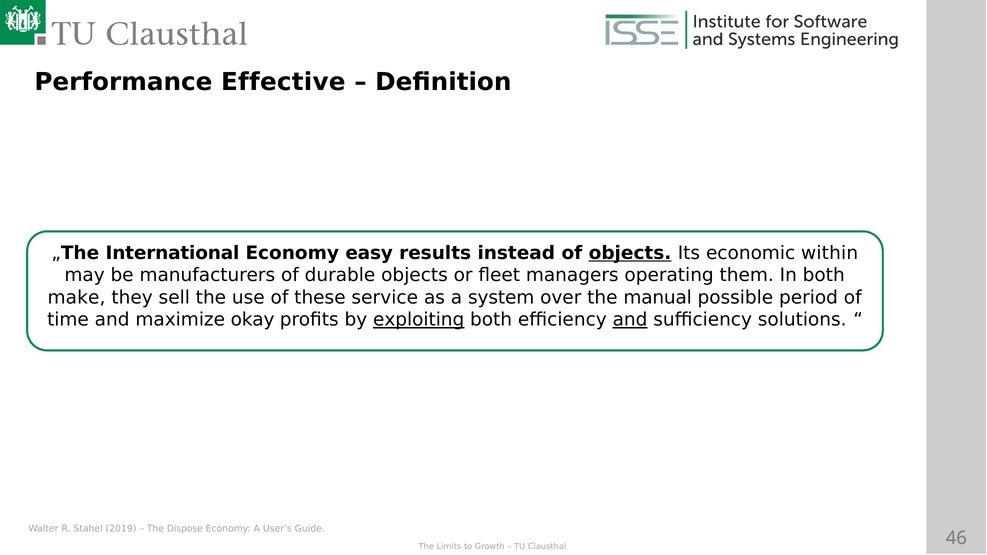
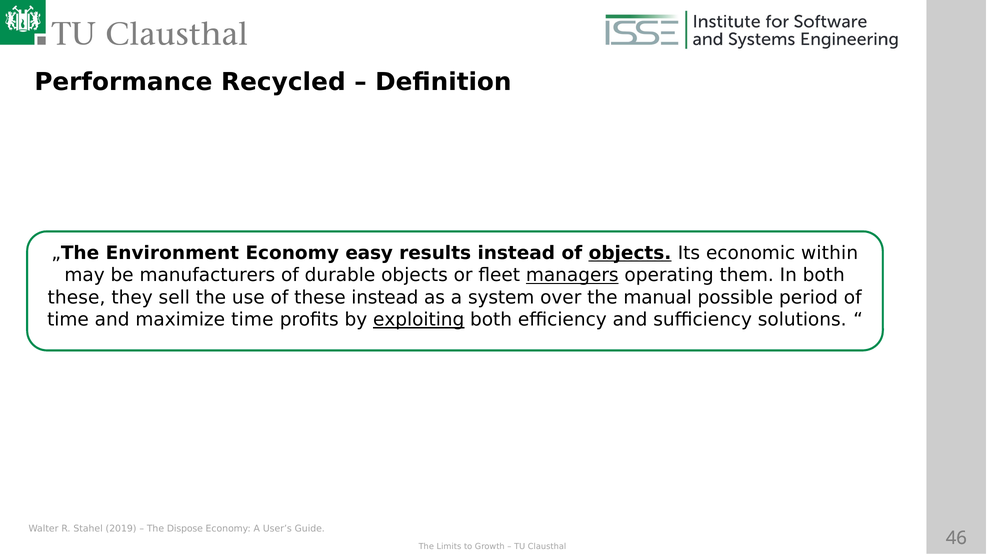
Effective: Effective -> Recycled (283, 82)
International: International -> Environment (172, 253)
managers underline: none -> present (572, 275)
make: make -> these (76, 298)
these service: service -> instead (385, 298)
maximize okay: okay -> time (252, 320)
and underline: present -> none (630, 320)
